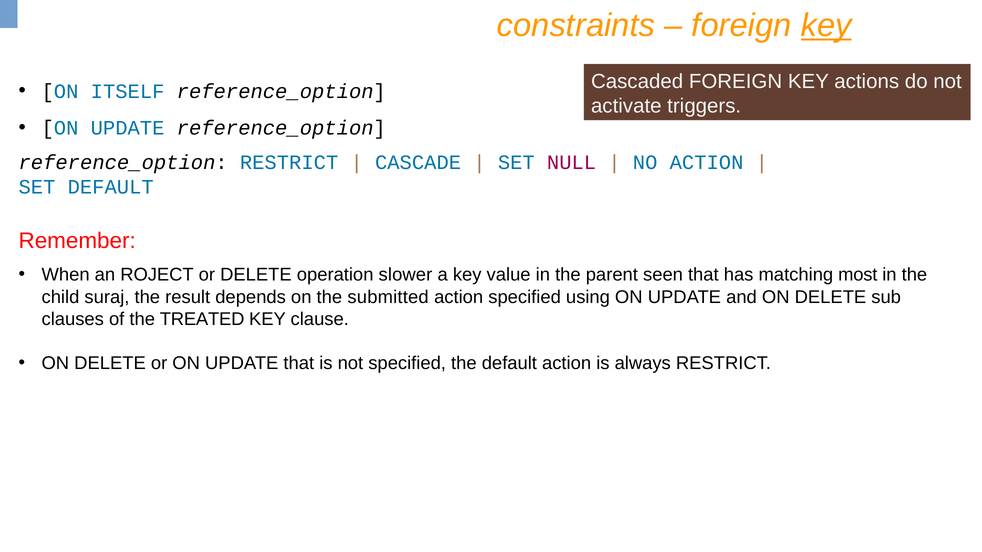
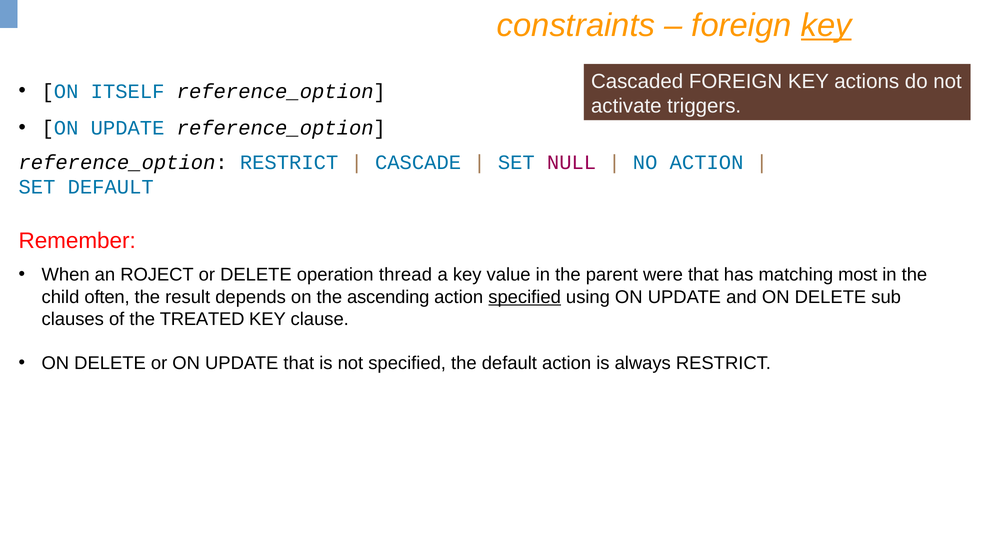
slower: slower -> thread (405, 275)
seen: seen -> were (663, 275)
suraj: suraj -> often (107, 297)
submitted: submitted -> ascending (388, 297)
specified underline: none -> present (525, 297)
